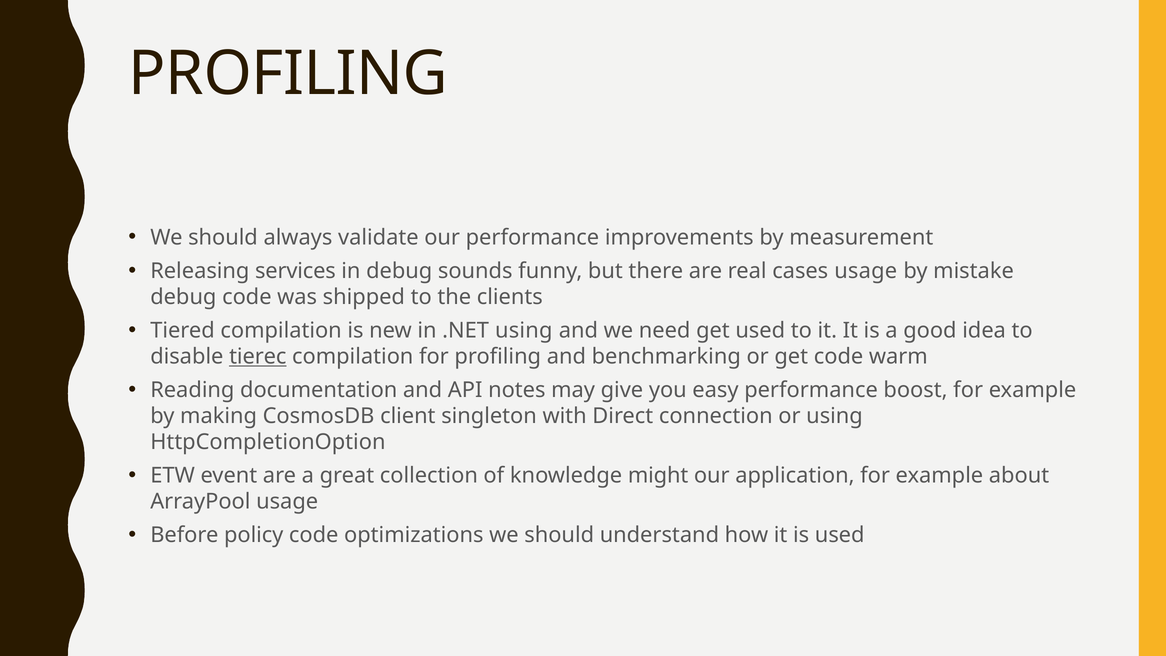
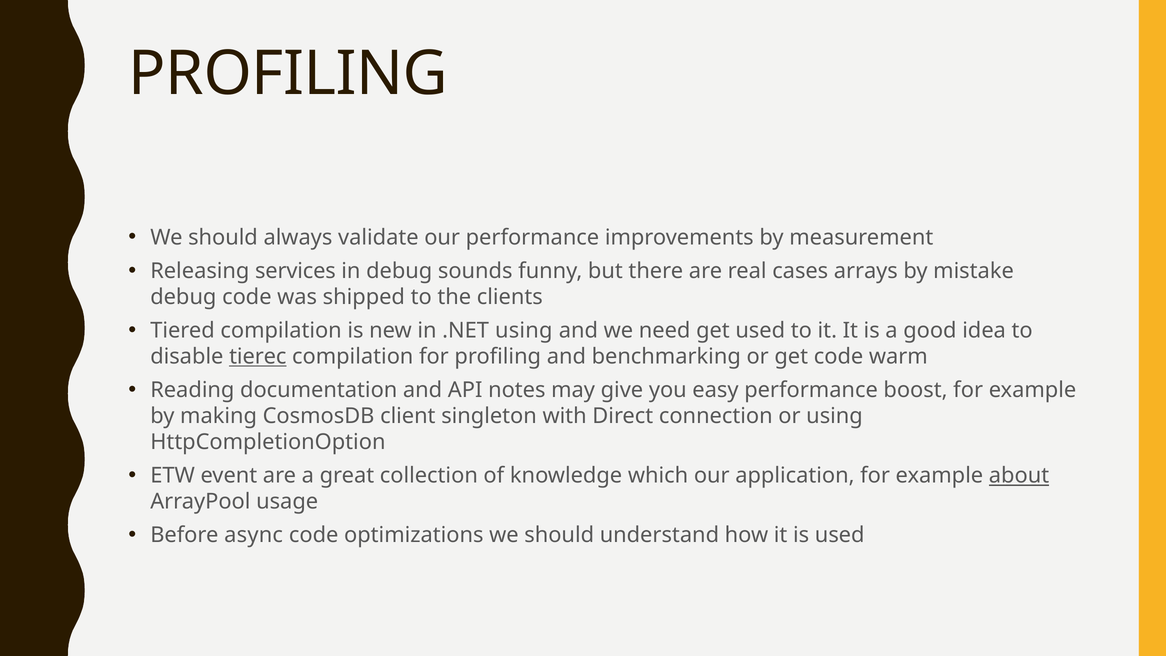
cases usage: usage -> arrays (866, 271)
might: might -> which (658, 476)
about underline: none -> present (1019, 476)
policy: policy -> async (254, 535)
